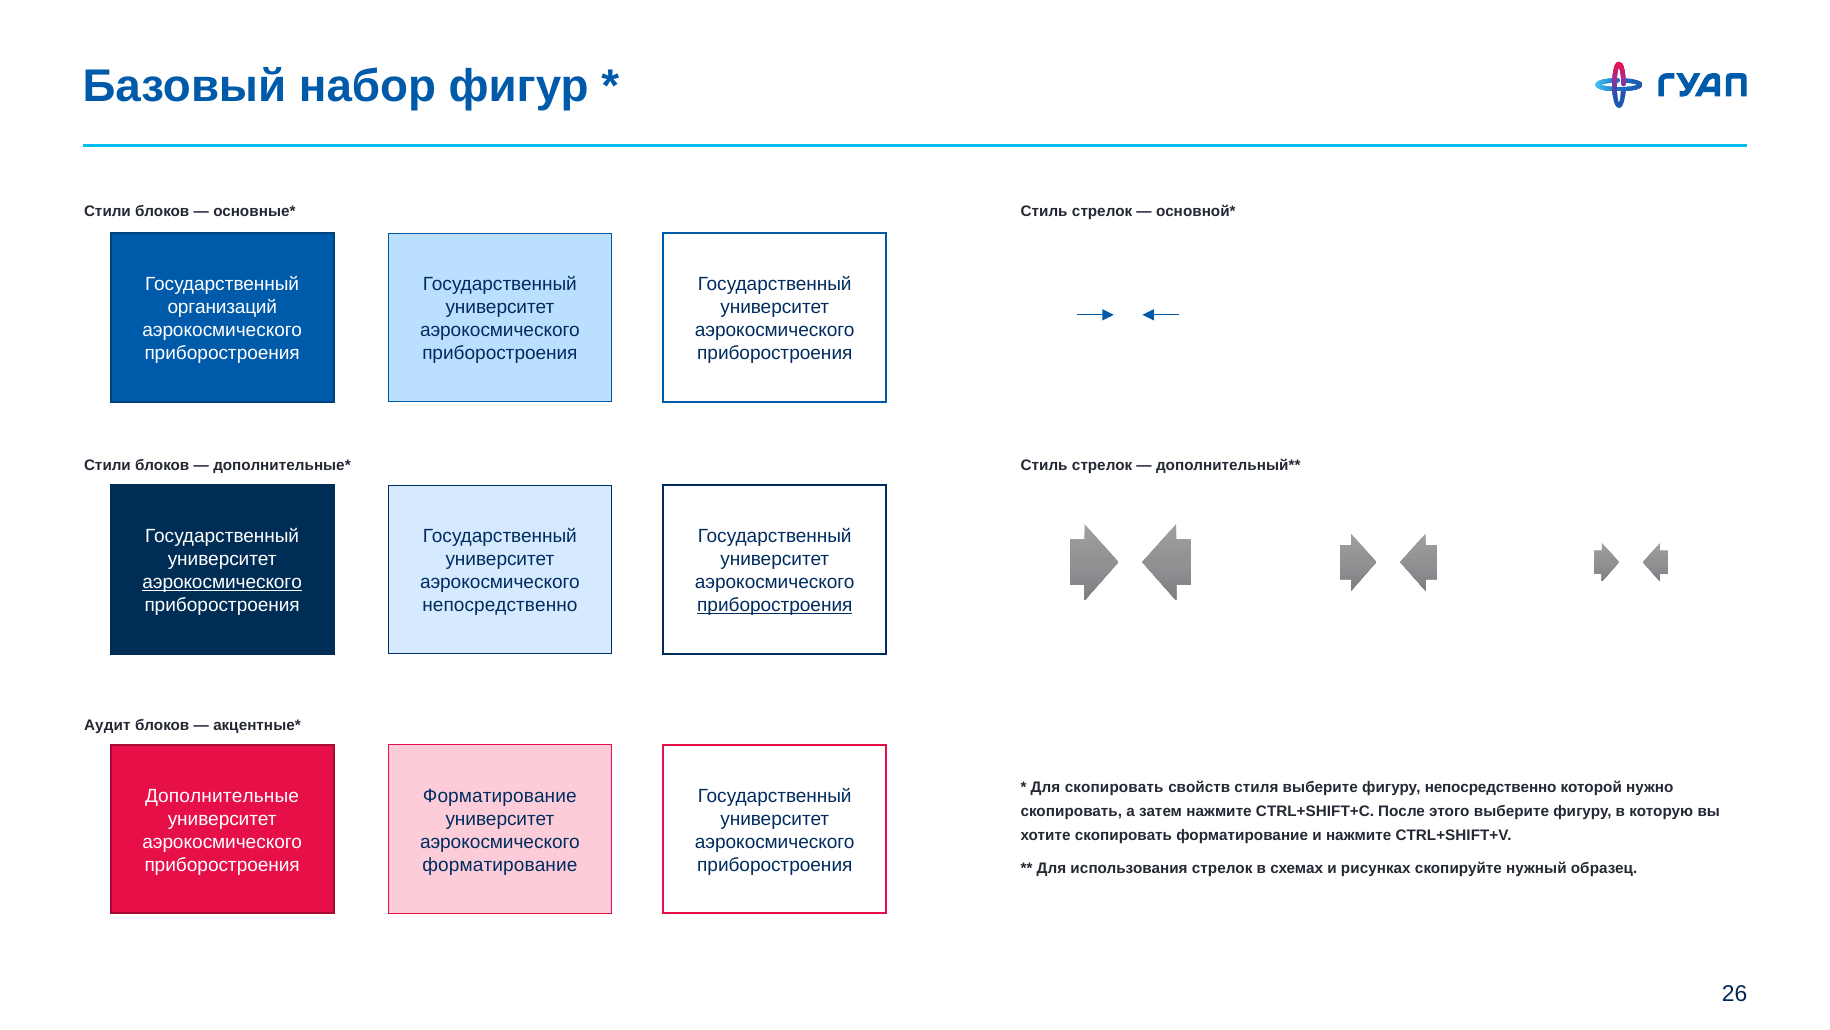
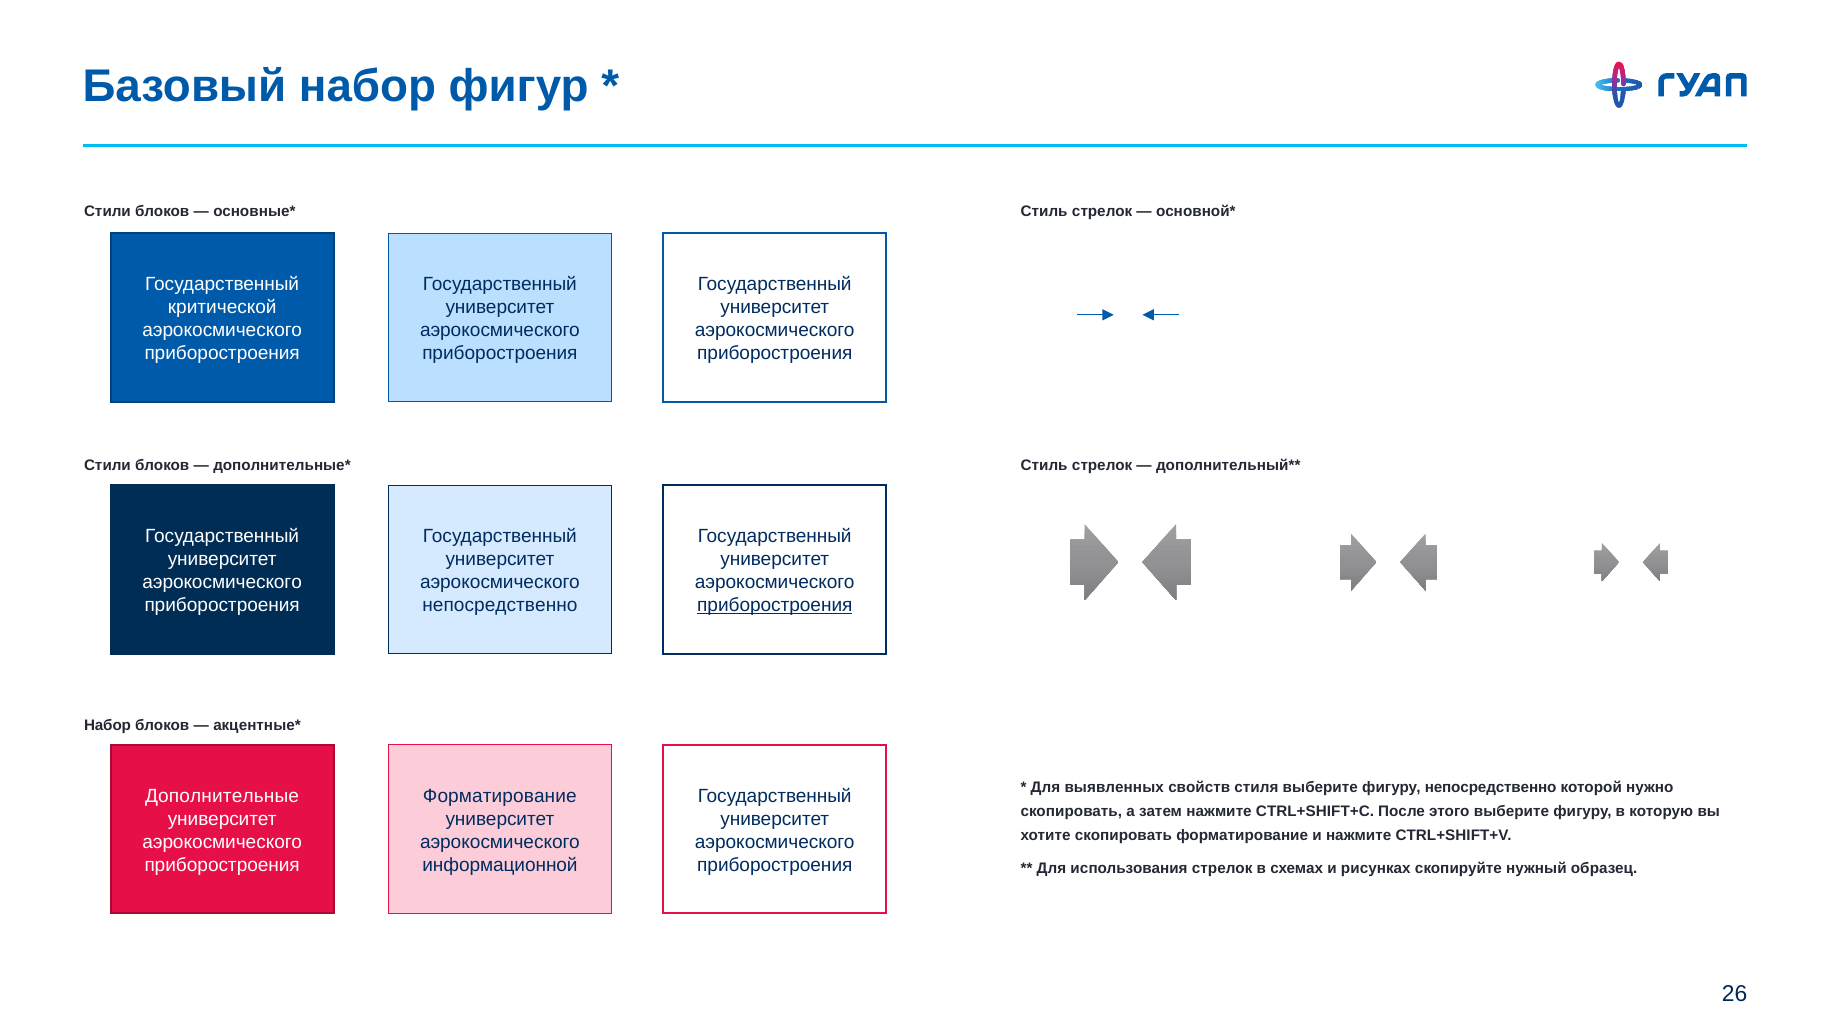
организаций: организаций -> критической (222, 307)
аэрокосмического underline: present -> none (222, 582)
Аудит: Аудит -> Набор (107, 725)
Для скопировать: скопировать -> выявленных (1114, 787)
форматирование: форматирование -> информационной (500, 864)
